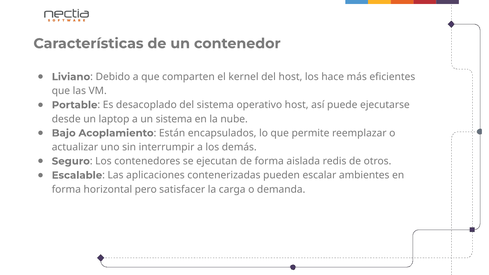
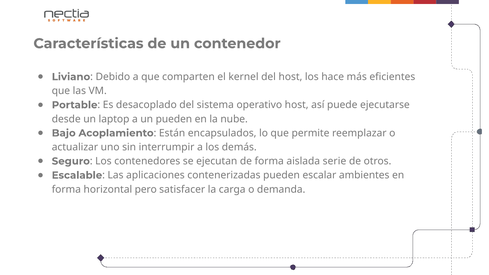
un sistema: sistema -> pueden (174, 119)
redis: redis -> serie (334, 161)
